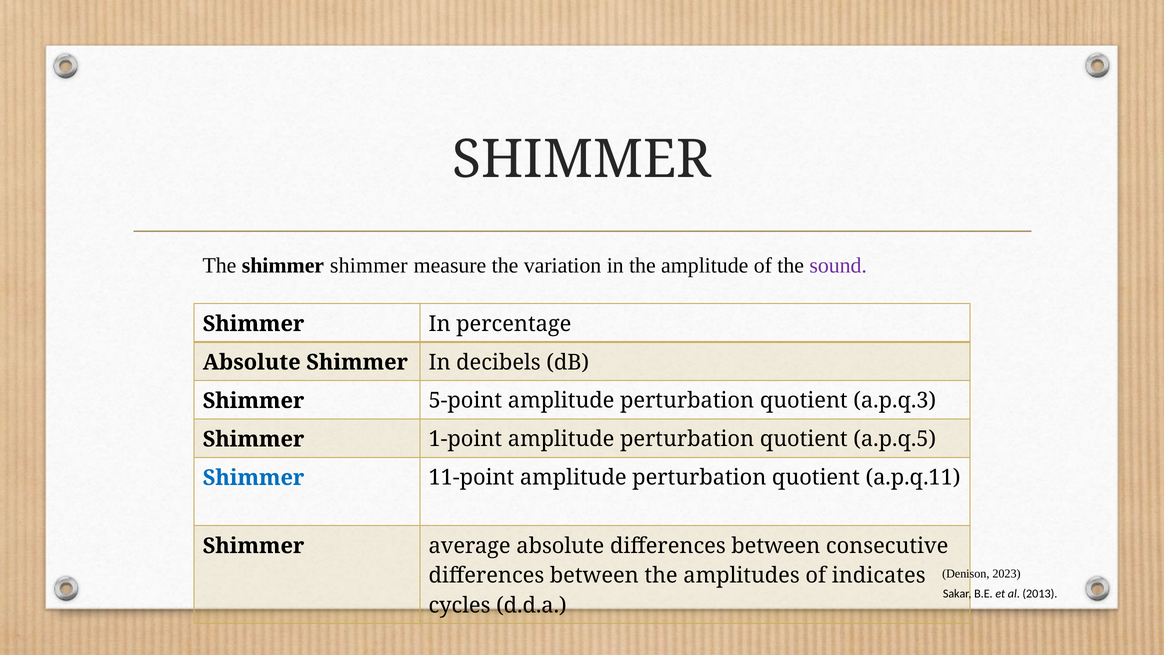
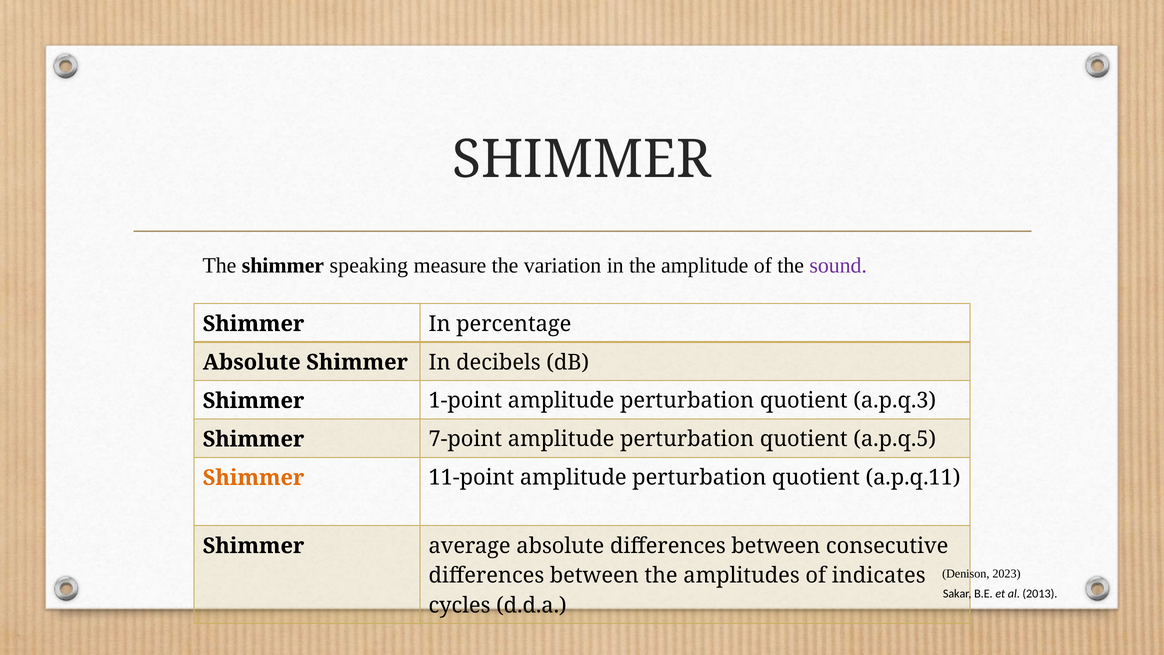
The shimmer shimmer: shimmer -> speaking (369, 265)
5-point: 5-point -> 1-point (465, 401)
1-point: 1-point -> 7-point (465, 439)
Shimmer colour: blue -> orange (254, 478)
